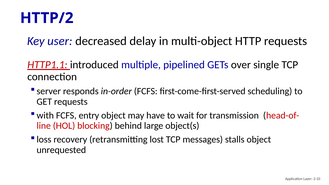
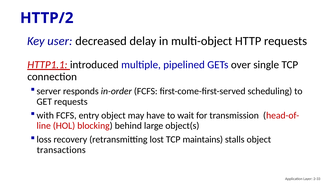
messages: messages -> maintains (203, 140)
unrequested: unrequested -> transactions (61, 150)
